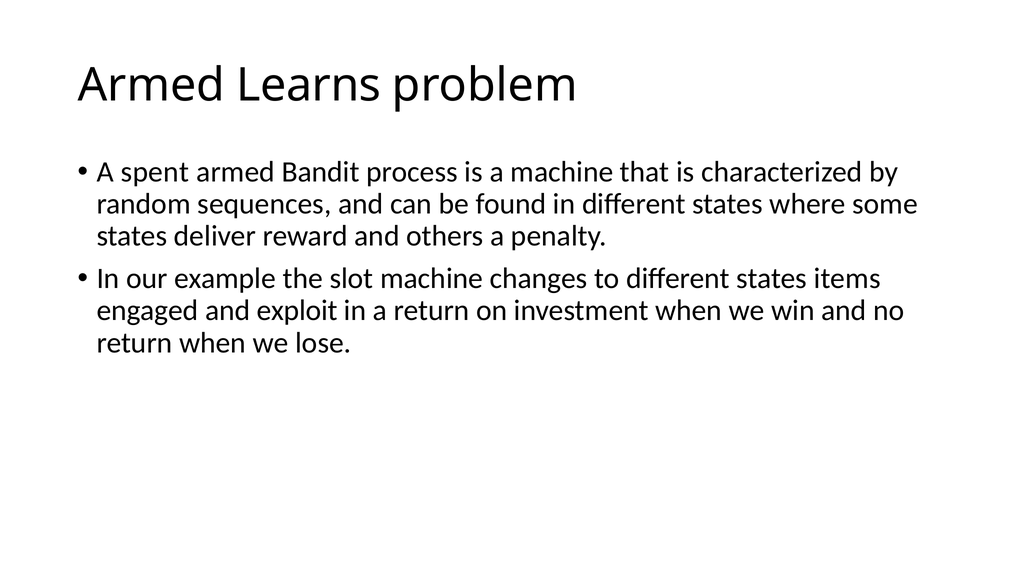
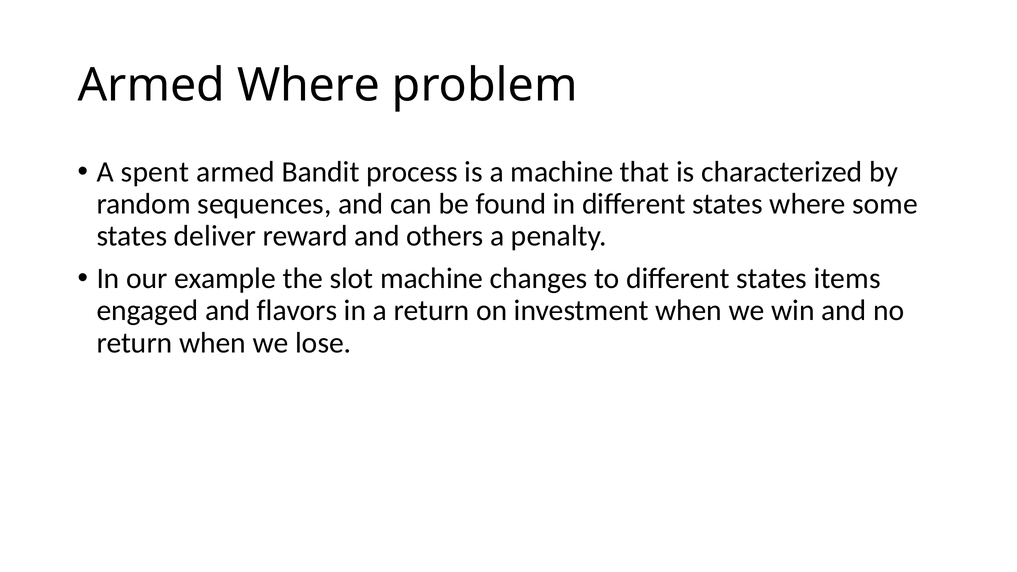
Armed Learns: Learns -> Where (309, 85)
exploit: exploit -> flavors (297, 311)
